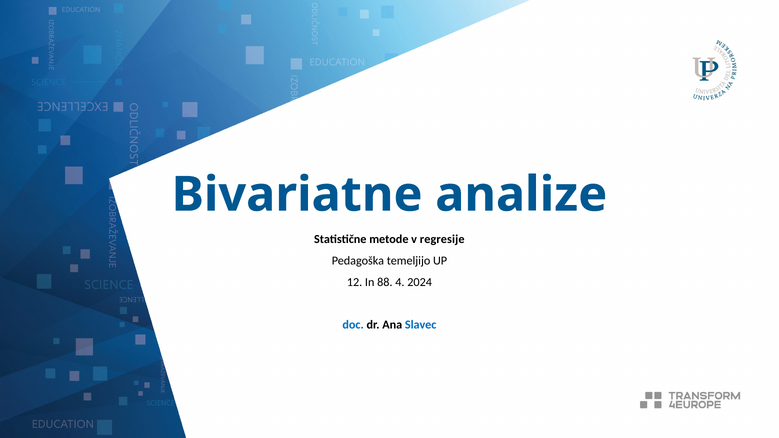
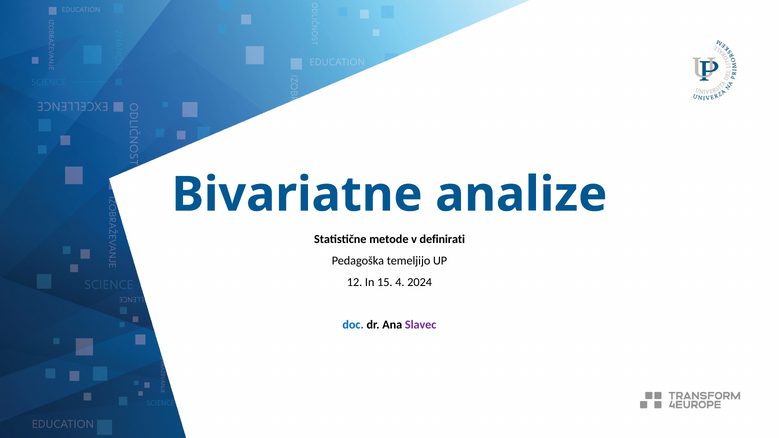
regresije: regresije -> definirati (442, 240)
88: 88 -> 15 (385, 282)
Slavec colour: blue -> purple (421, 325)
